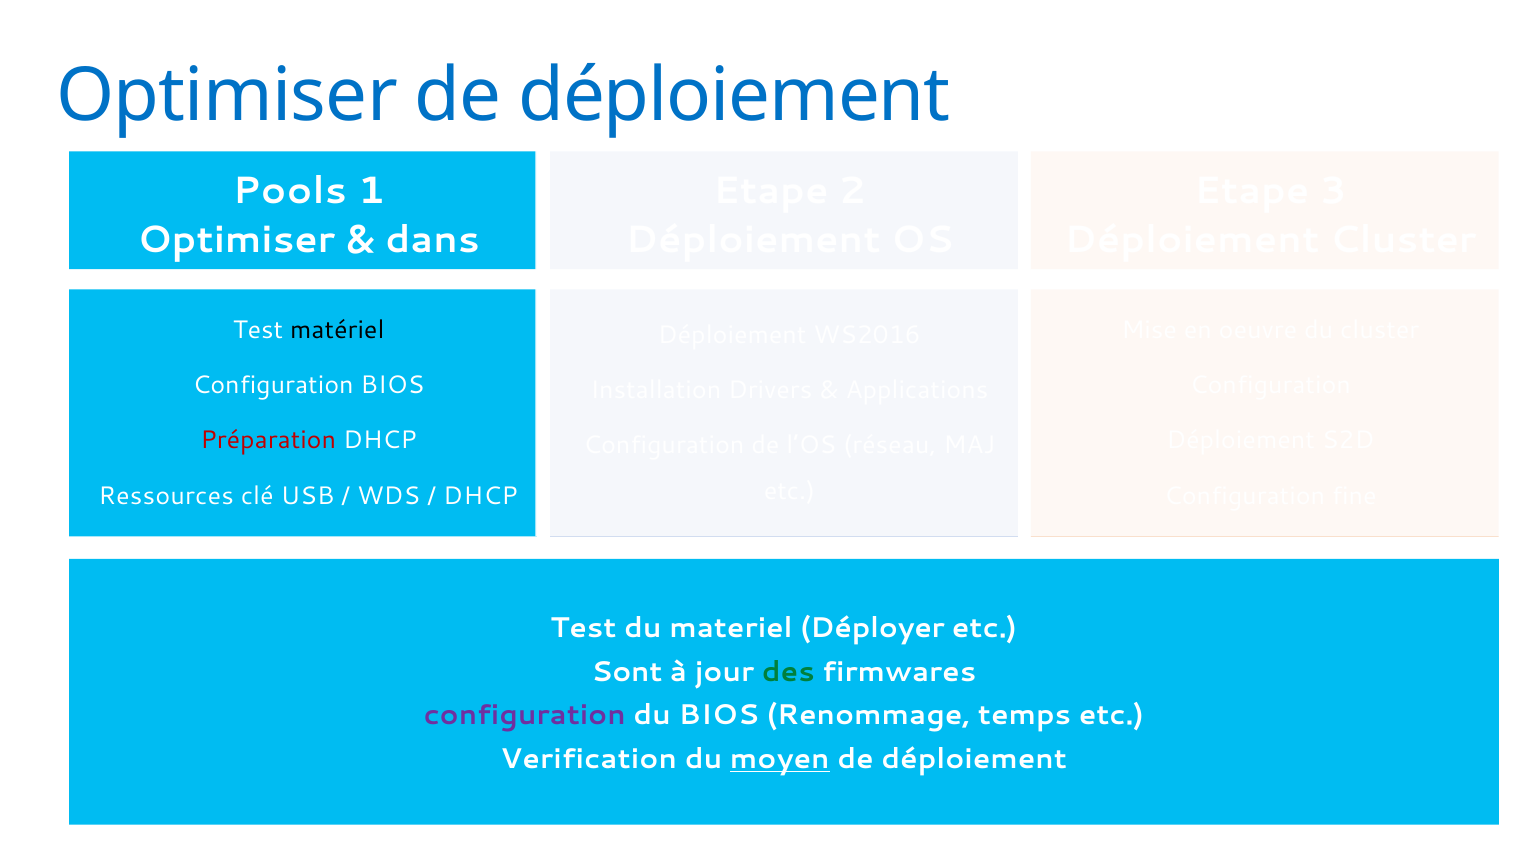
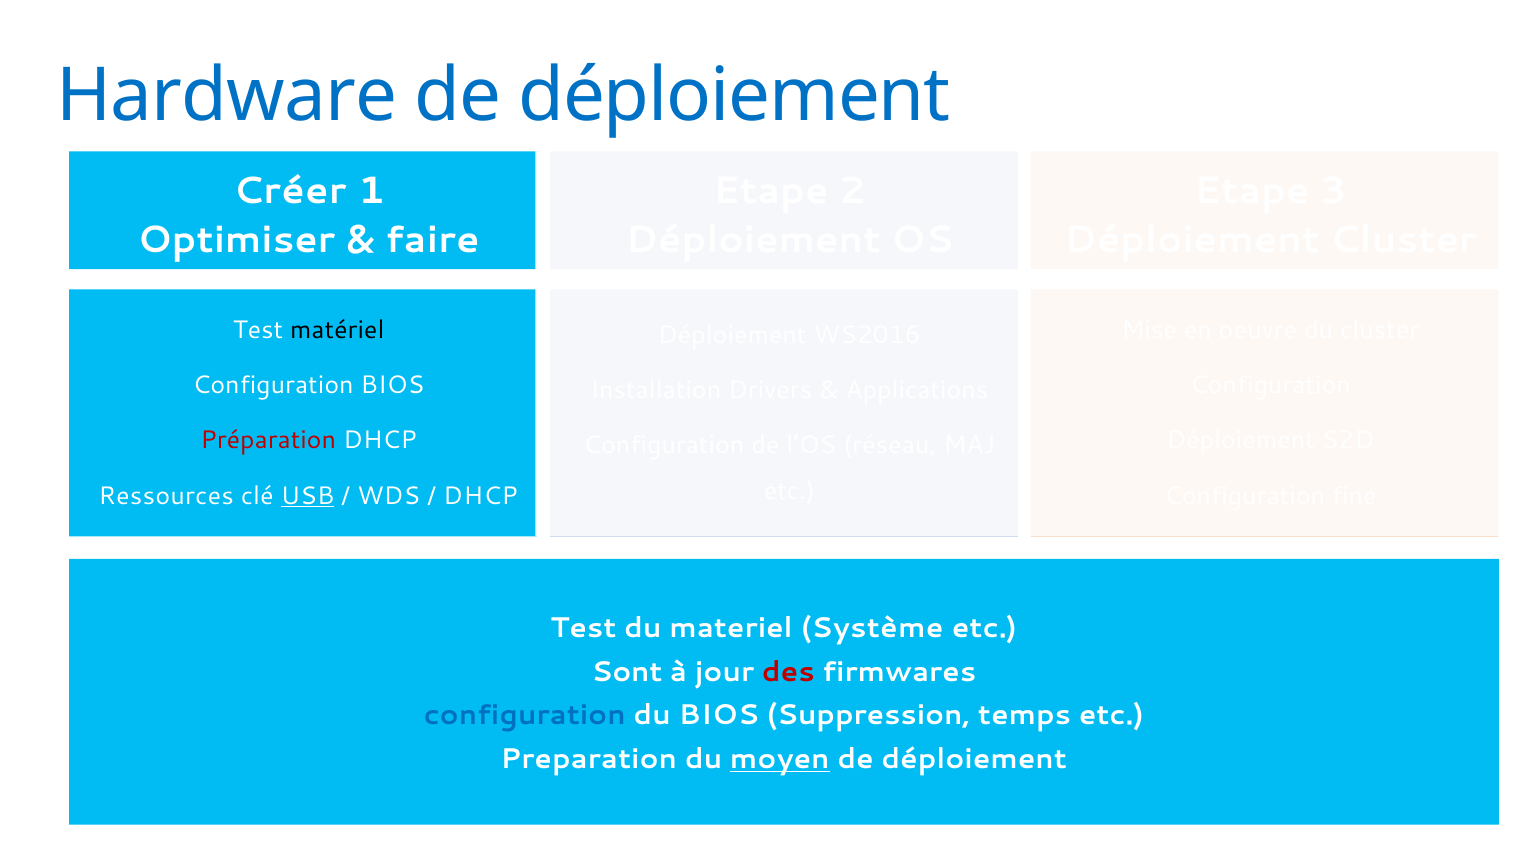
Optimiser: Optimiser -> Hardware (227, 96)
Pools: Pools -> Créer (290, 191)
dans: dans -> faire (432, 240)
USB underline: none -> present (308, 496)
Déployer: Déployer -> Système (872, 628)
des colour: green -> red (788, 672)
configuration colour: purple -> blue (525, 715)
Renommage: Renommage -> Suppression (869, 715)
Verification: Verification -> Preparation (589, 759)
